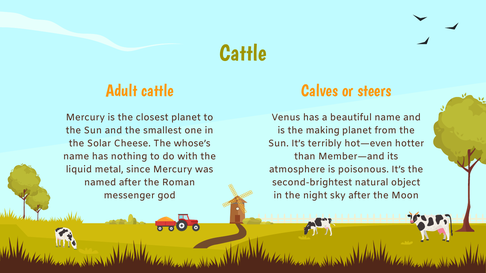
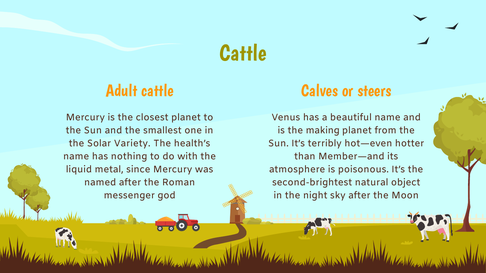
Cheese: Cheese -> Variety (132, 143)
whose’s: whose’s -> health’s (192, 143)
